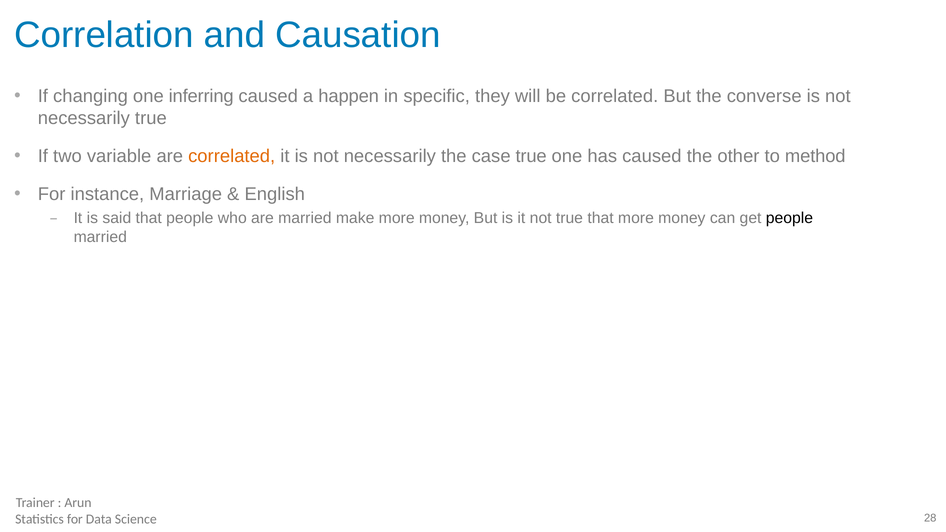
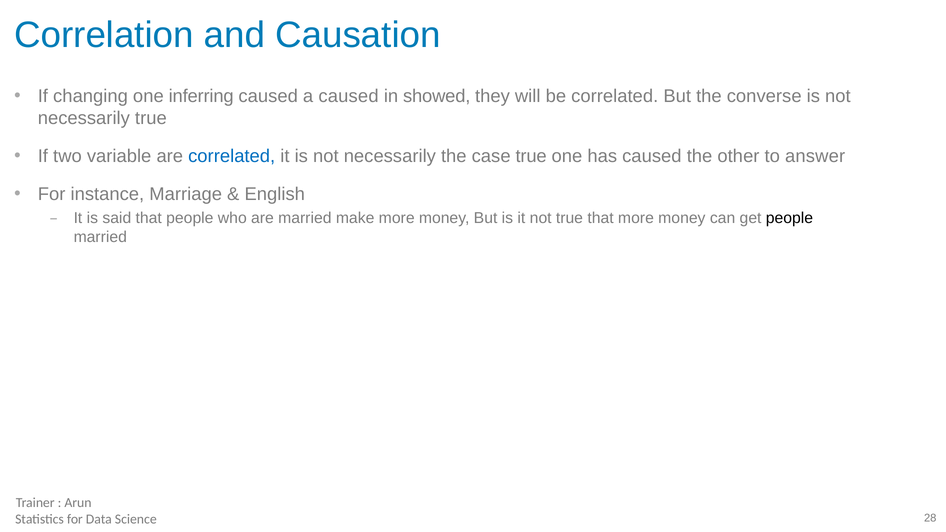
a happen: happen -> caused (348, 96)
specific: specific -> showed (437, 96)
correlated colour: orange -> blue (232, 156)
method: method -> answer (815, 156)
